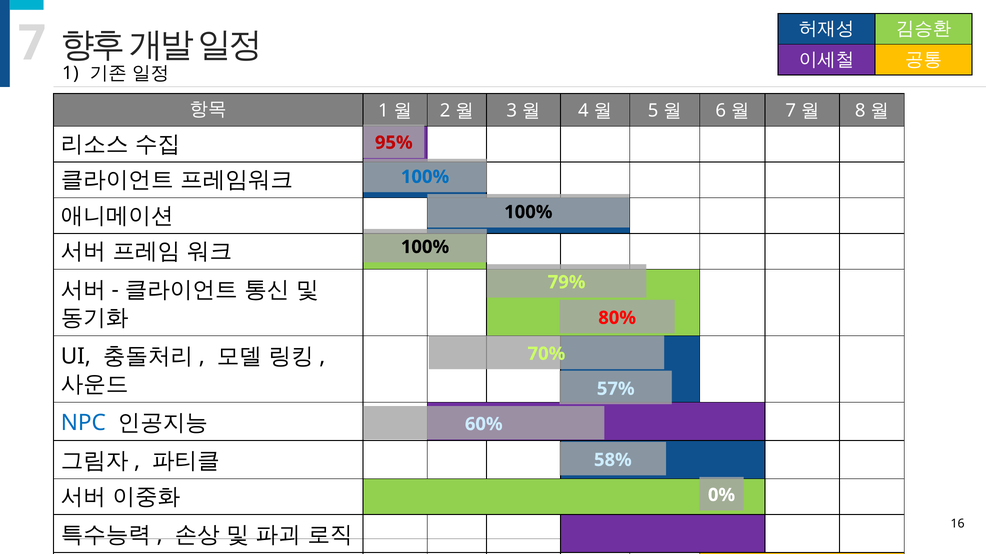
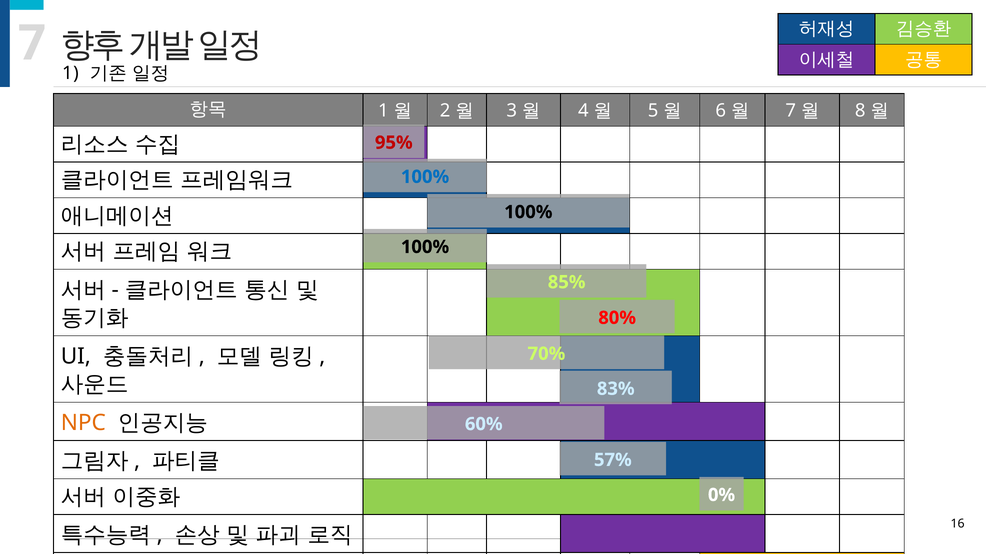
79%: 79% -> 85% (567, 283)
57%: 57% -> 83% (616, 389)
NPC colour: blue -> orange (83, 423)
58%: 58% -> 57% (613, 460)
